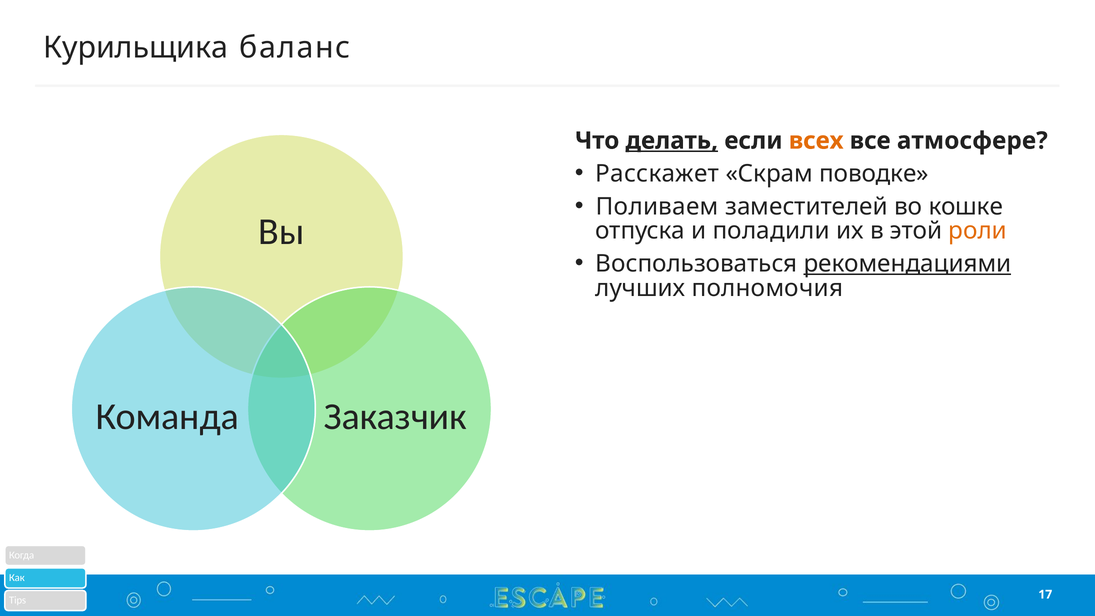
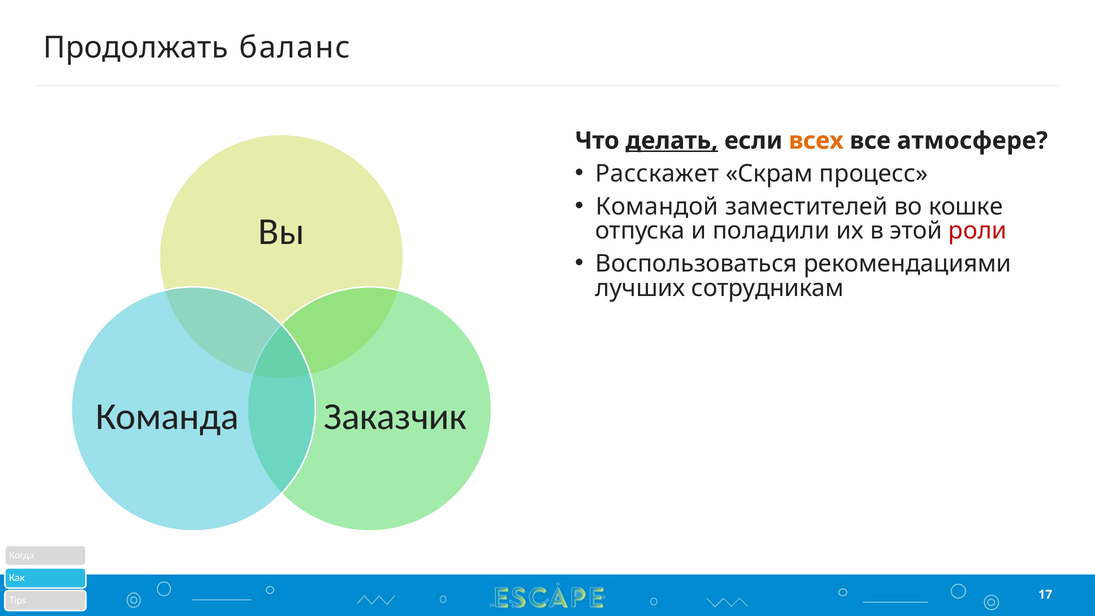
Курильщика: Курильщика -> Продолжать (136, 48)
поводке: поводке -> процесс (874, 174)
Поливаем: Поливаем -> Командой (657, 206)
роли colour: orange -> red (978, 231)
рекомендациями underline: present -> none (907, 264)
полномочия: полномочия -> сотрудникам (768, 288)
